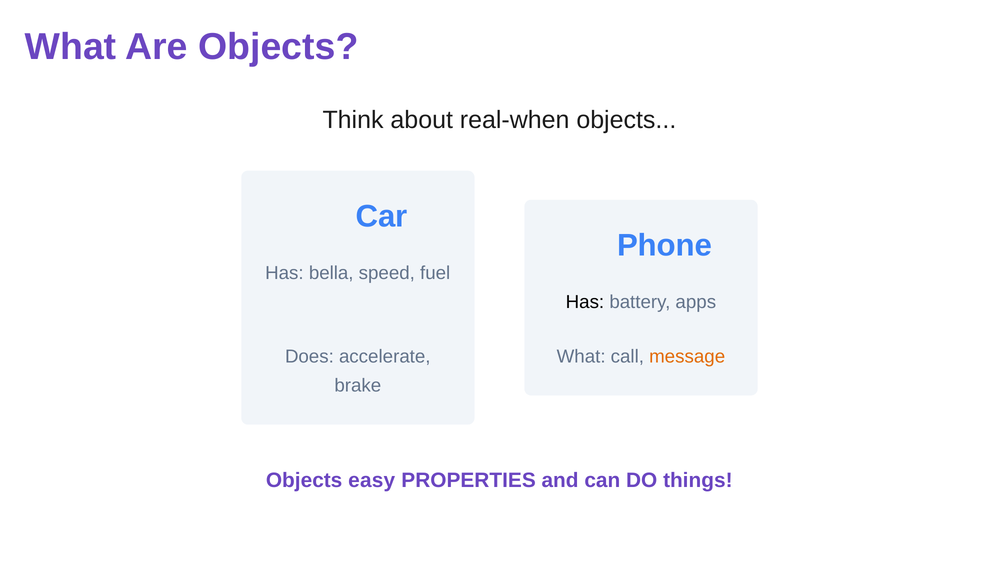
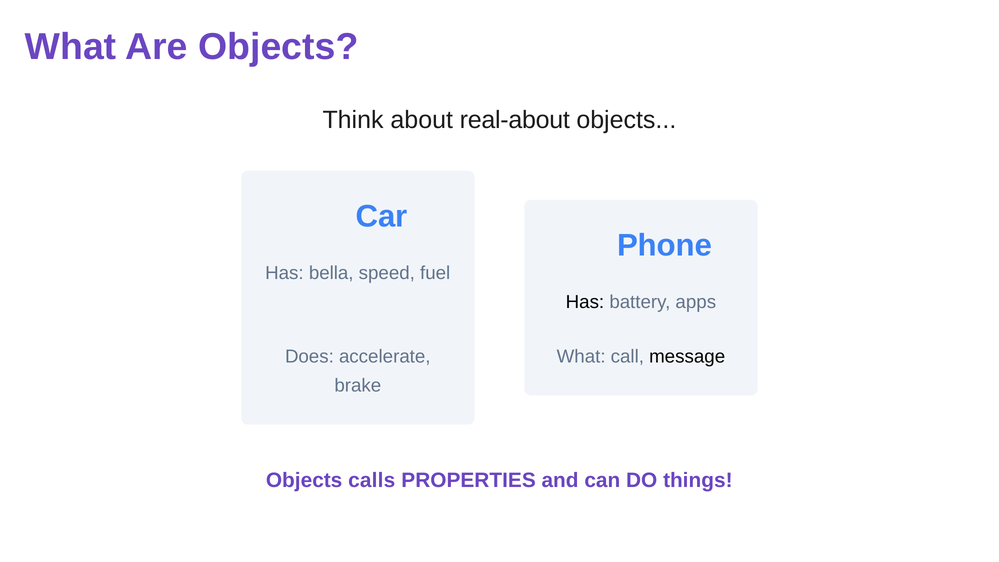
real-when: real-when -> real-about (515, 120)
message colour: orange -> black (687, 356)
easy: easy -> calls (372, 480)
